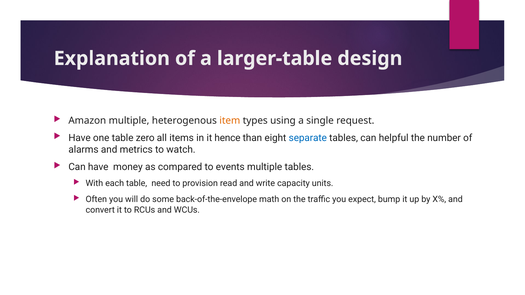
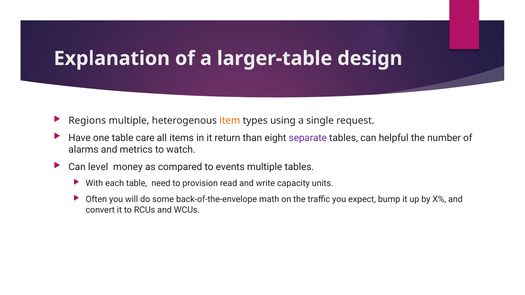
Amazon: Amazon -> Regions (87, 121)
zero: zero -> care (145, 138)
hence: hence -> return (227, 138)
separate colour: blue -> purple (308, 138)
Can have: have -> level (98, 167)
